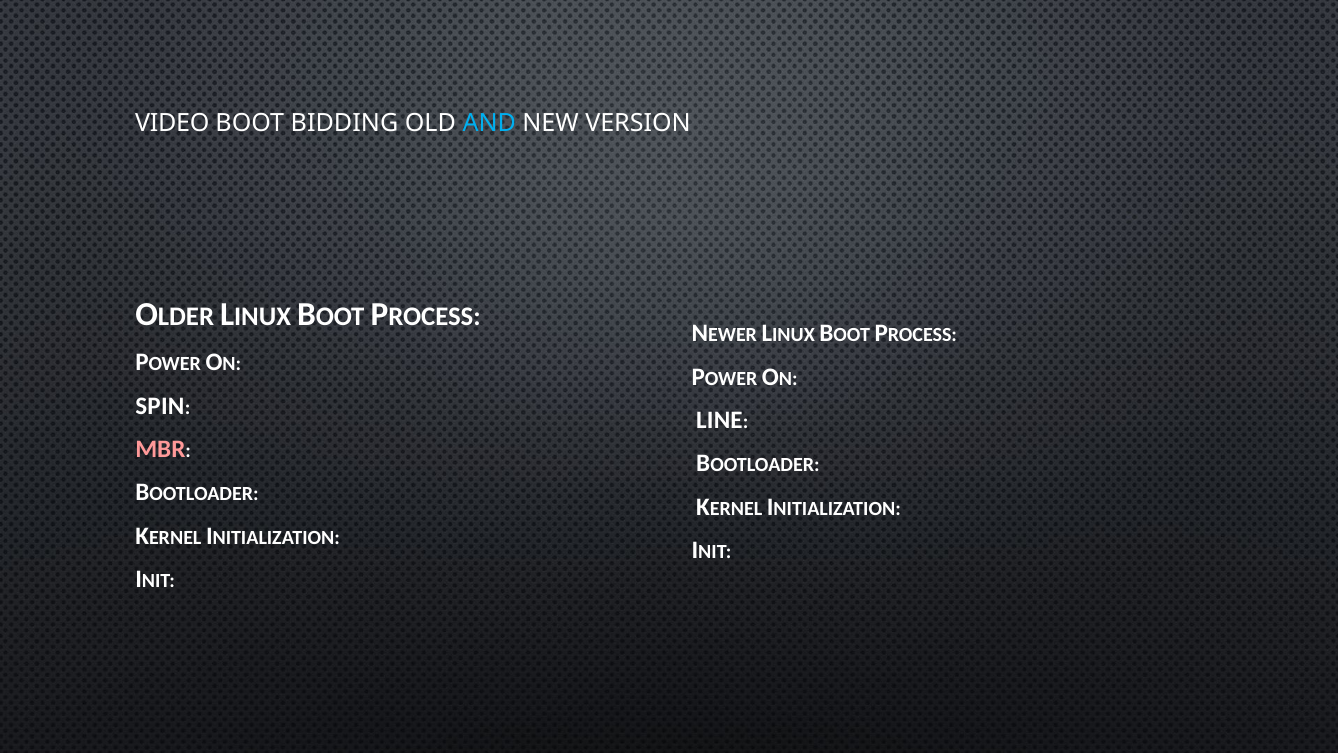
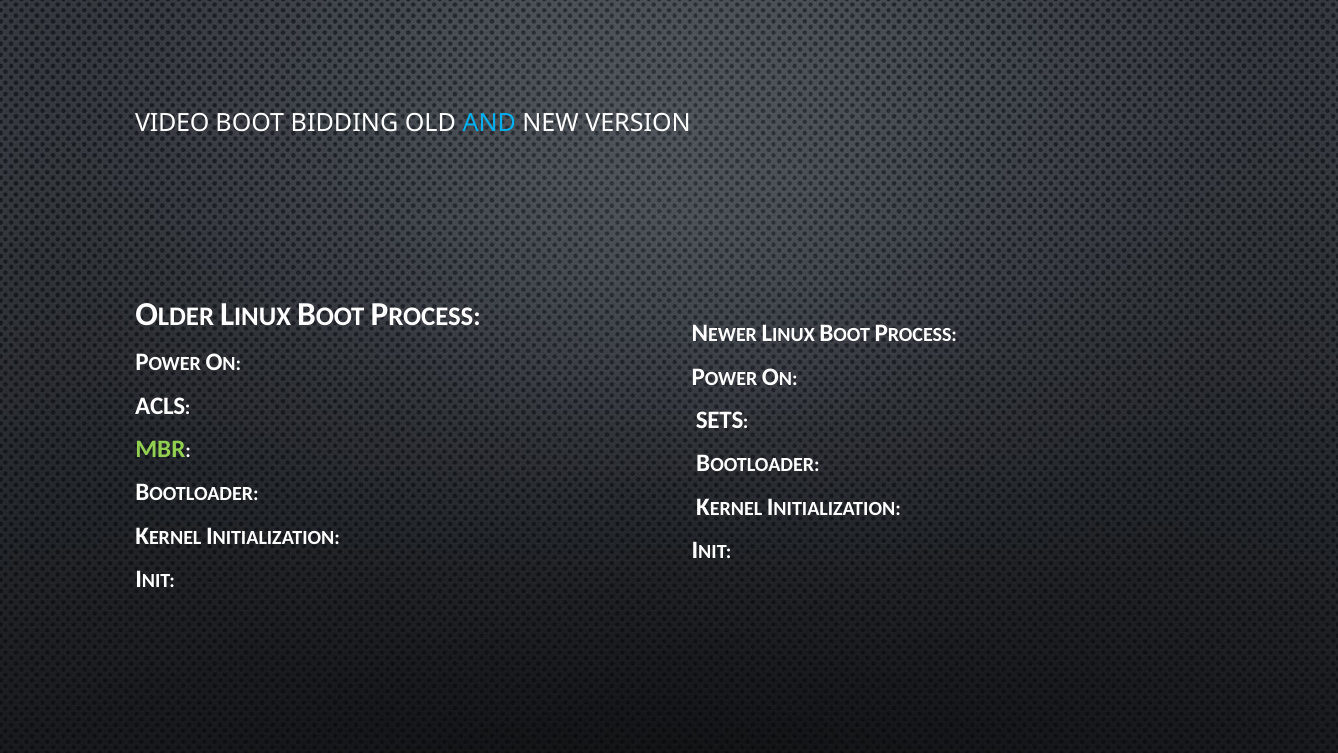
SPIN: SPIN -> ACLS (160, 406)
LINE: LINE -> SETS (720, 420)
MBR colour: pink -> light green (160, 449)
